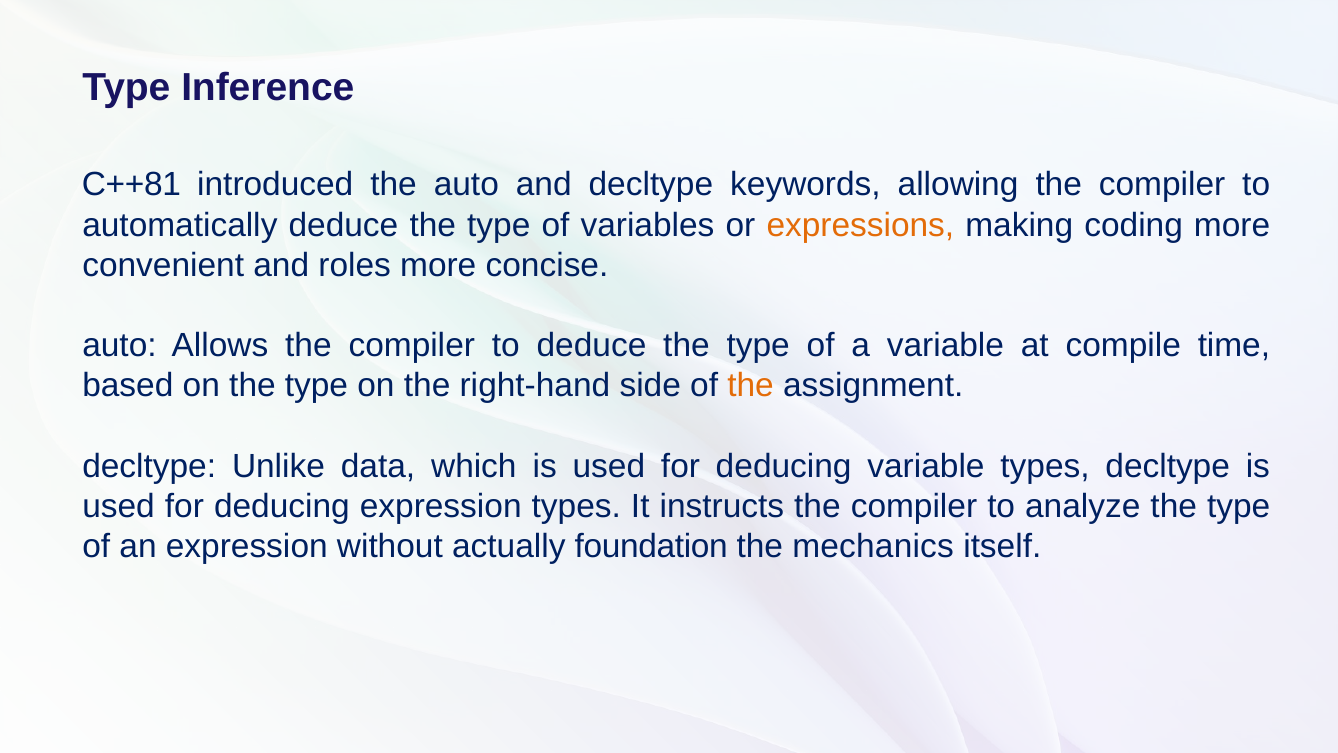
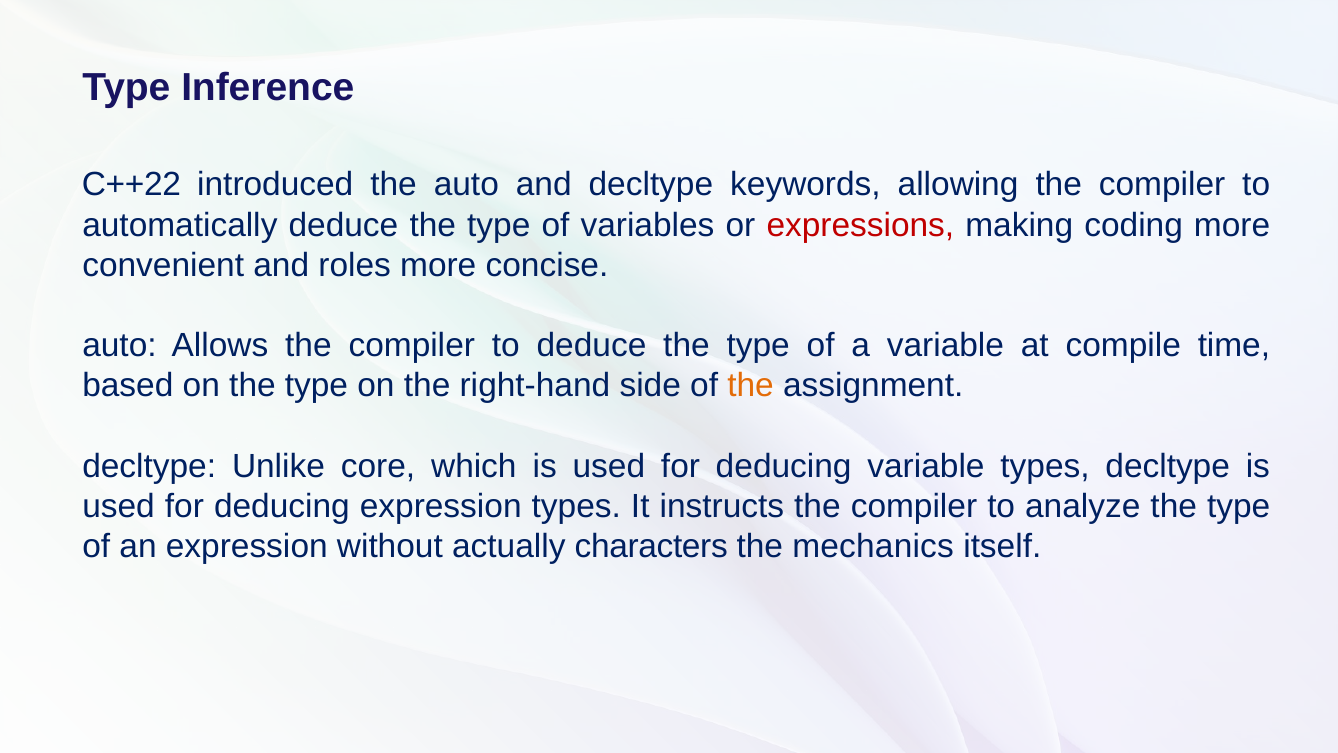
C++81: C++81 -> C++22 (131, 185)
expressions colour: orange -> red (860, 225)
data: data -> core (378, 466)
foundation: foundation -> characters (651, 546)
